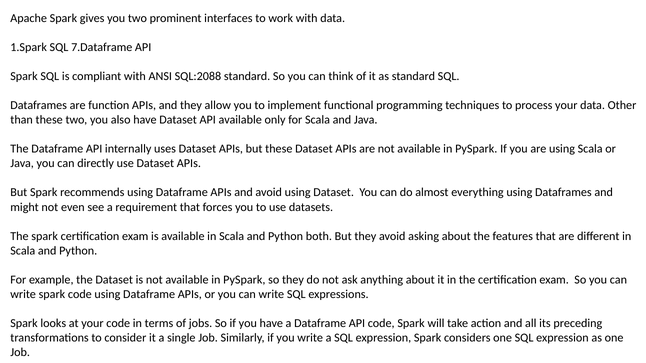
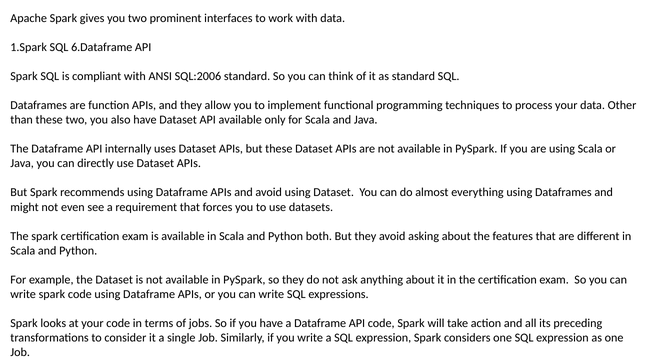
7.Dataframe: 7.Dataframe -> 6.Dataframe (102, 47)
SQL:2088: SQL:2088 -> SQL:2006 (198, 76)
